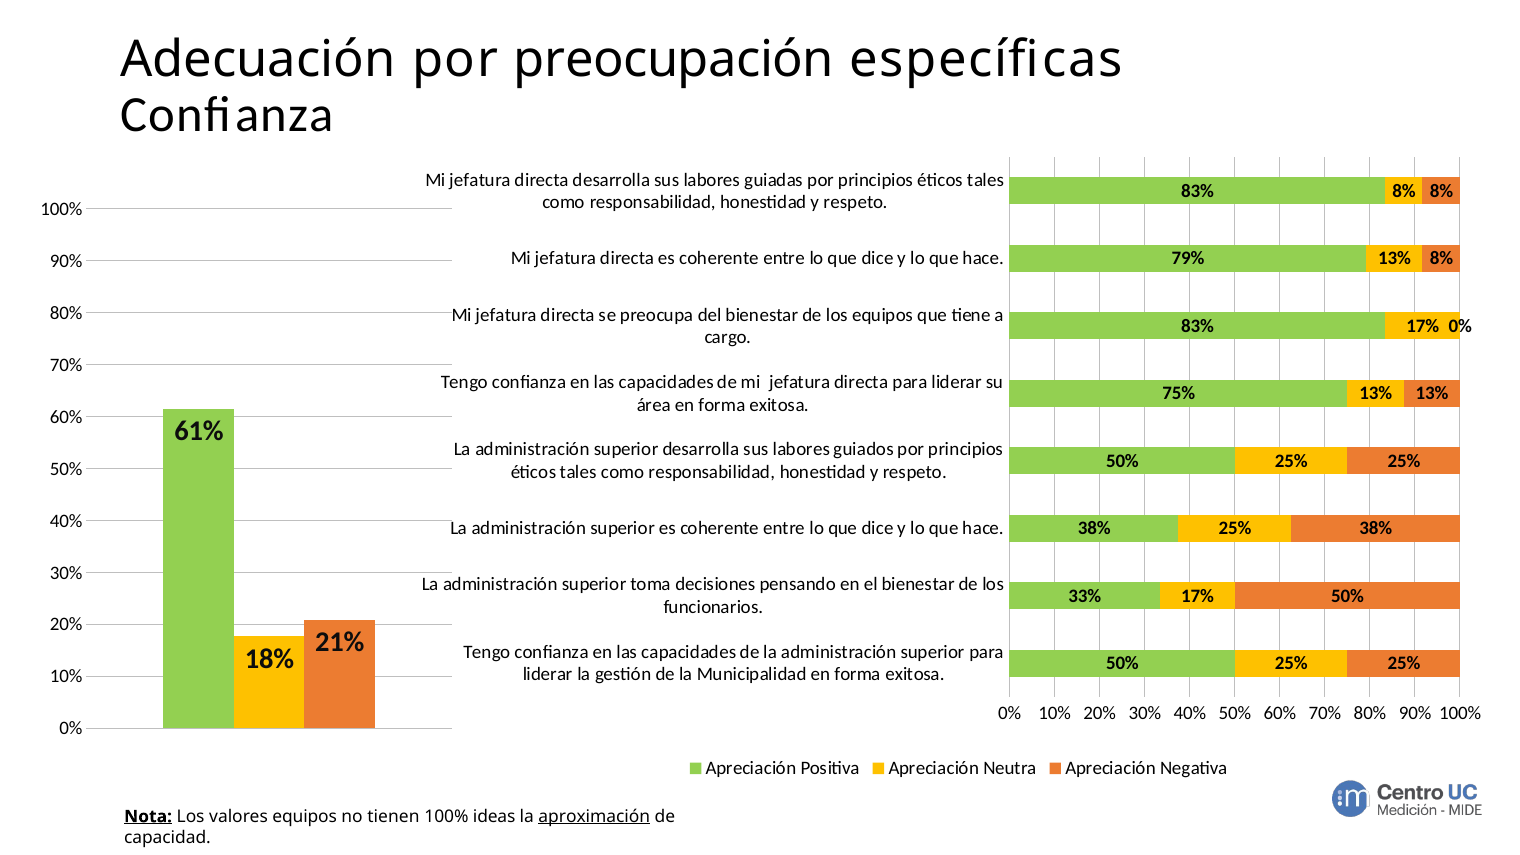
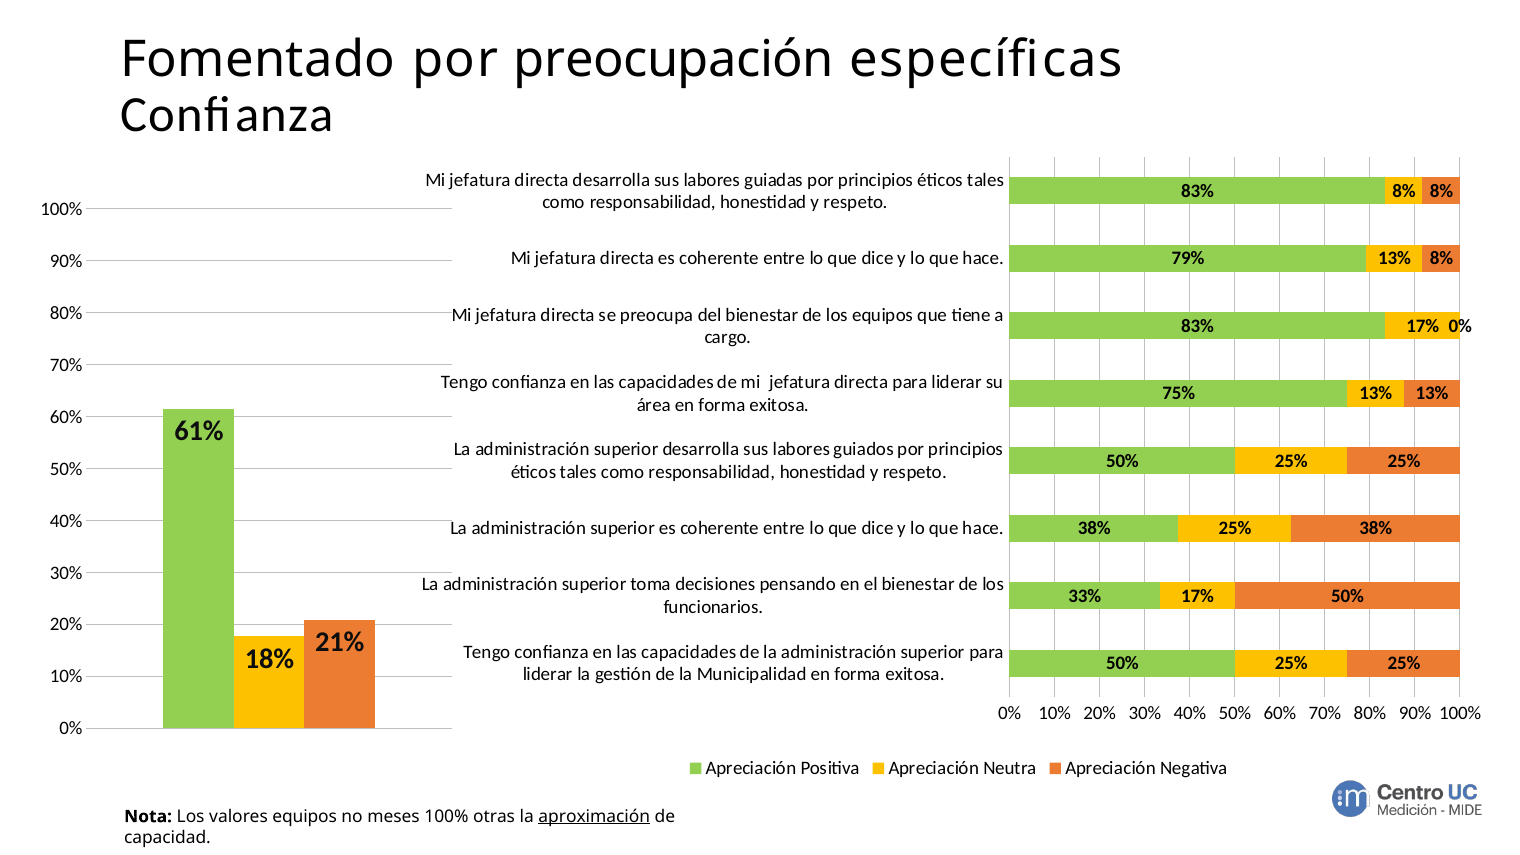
Adecuación: Adecuación -> Fomentado (258, 60)
Nota underline: present -> none (148, 816)
tienen: tienen -> meses (394, 816)
ideas: ideas -> otras (494, 816)
